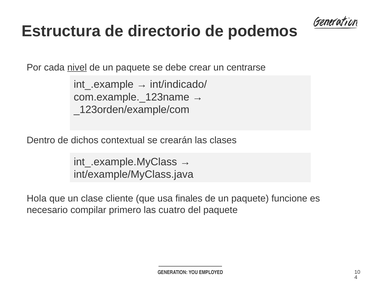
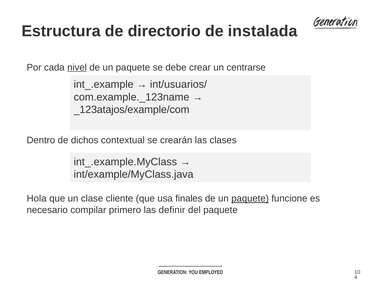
podemos: podemos -> instalada (263, 31)
int/indicado/: int/indicado/ -> int/usuarios/ (178, 84)
_123orden/example/com: _123orden/example/com -> _123atajos/example/com (132, 110)
paquete underline: none -> present (250, 199)
cuatro: cuatro -> definir (172, 210)
